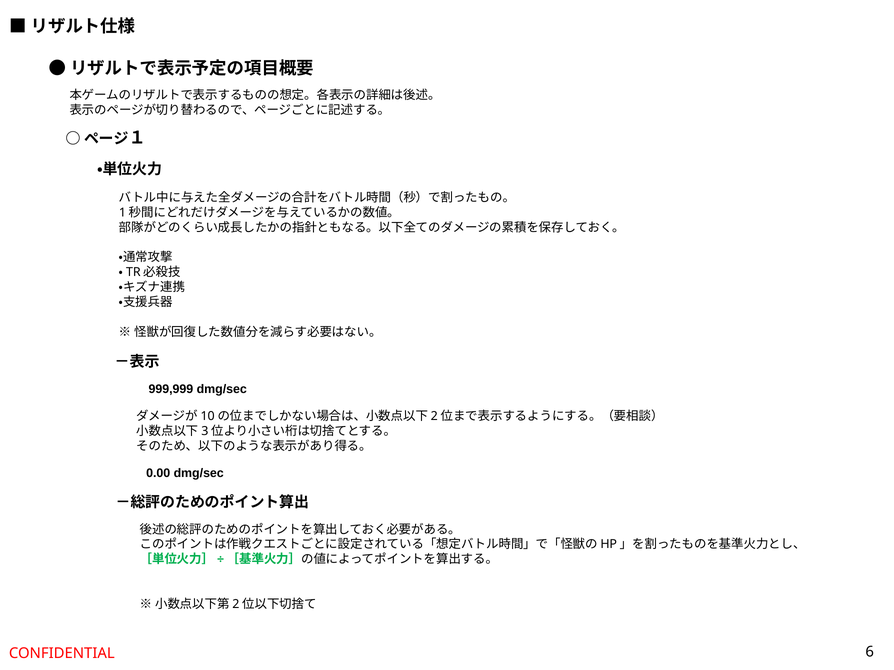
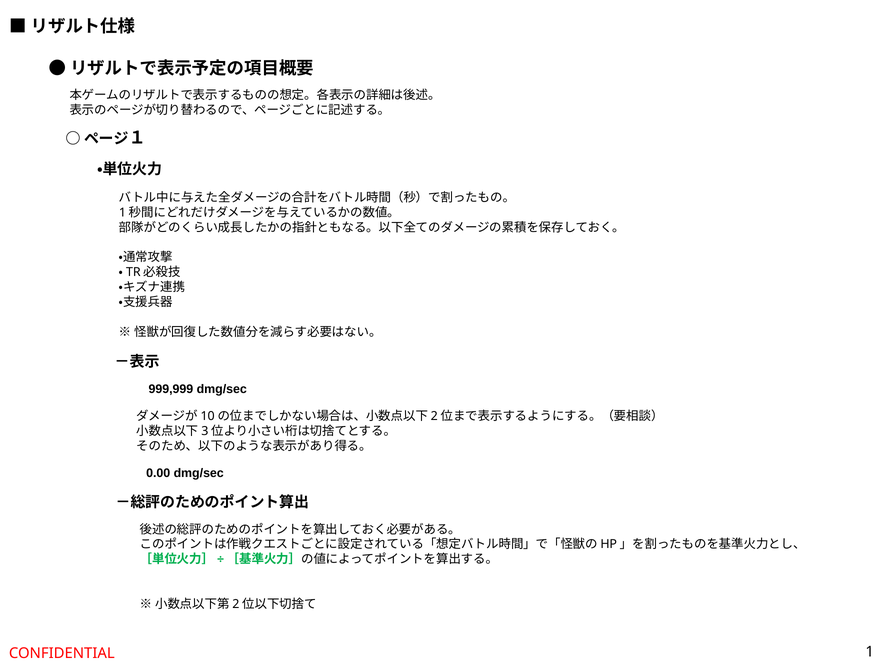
6: 6 -> 1 (870, 652)
